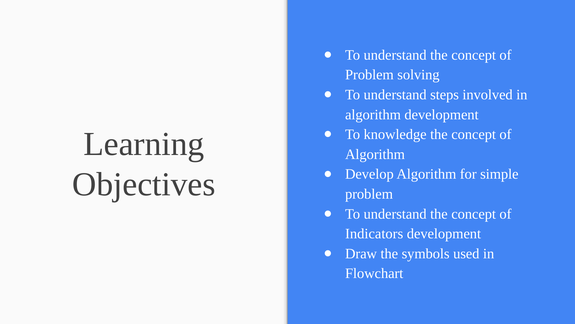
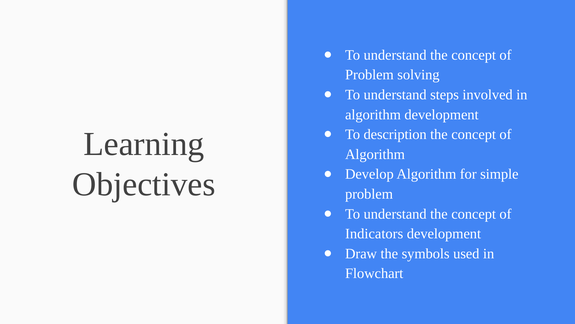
knowledge: knowledge -> description (395, 134)
